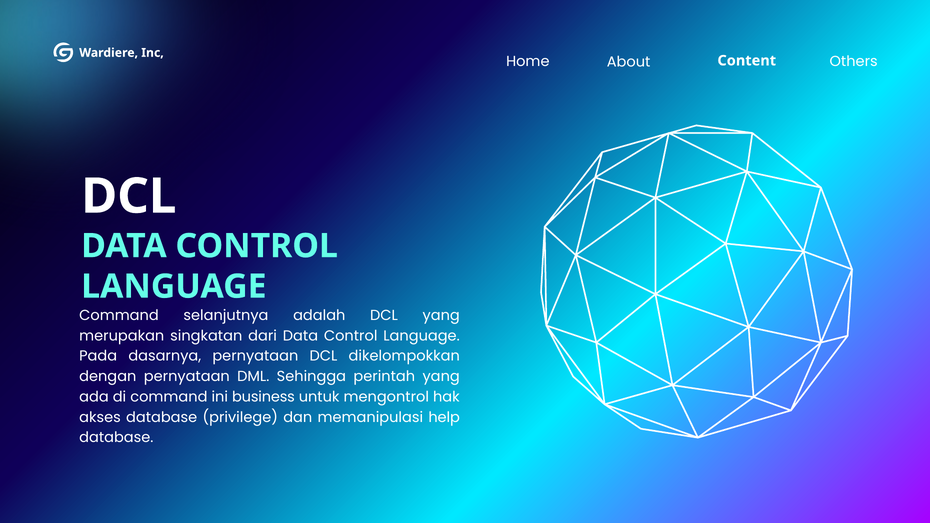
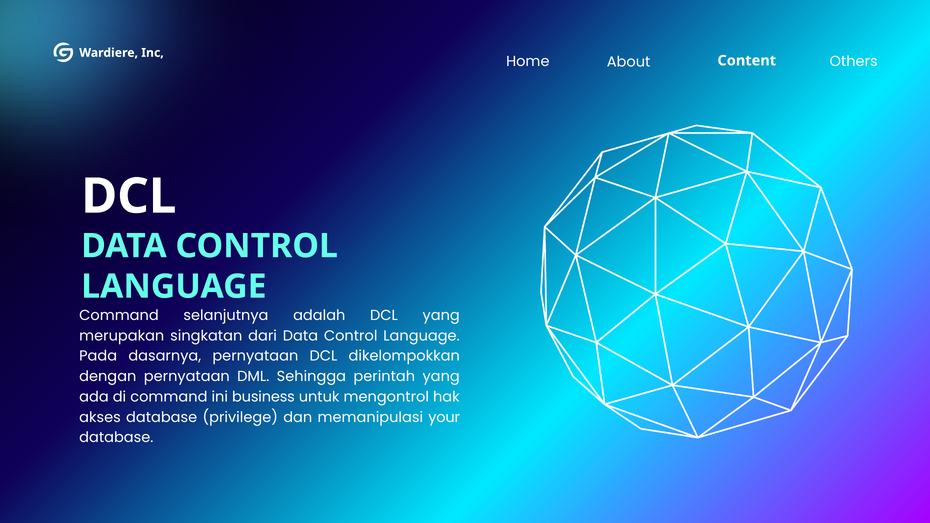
help: help -> your (444, 417)
